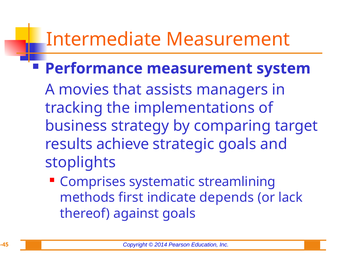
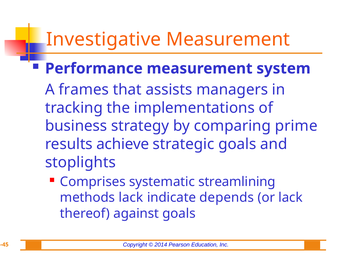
Intermediate: Intermediate -> Investigative (104, 39)
movies: movies -> frames (84, 90)
target: target -> prime (296, 126)
methods first: first -> lack (131, 198)
